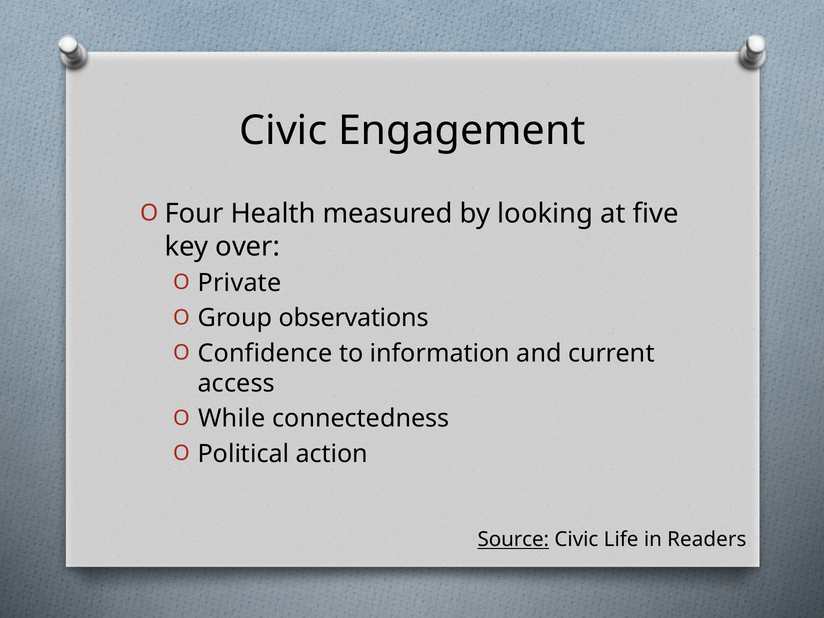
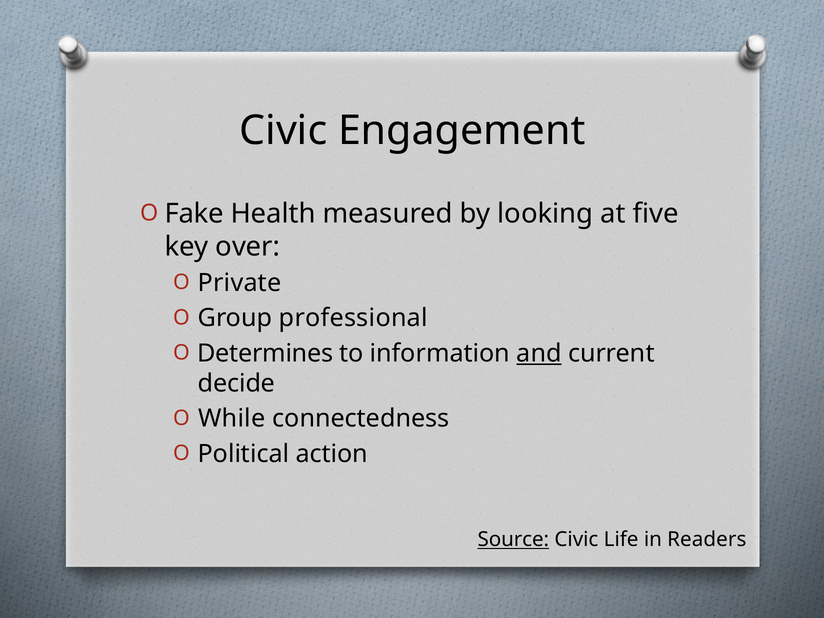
Four: Four -> Fake (194, 214)
observations: observations -> professional (353, 318)
Confidence: Confidence -> Determines (265, 353)
and underline: none -> present (539, 353)
access: access -> decide (236, 383)
